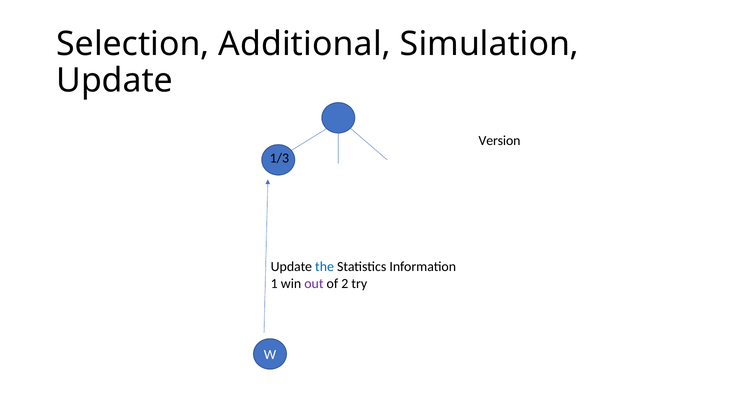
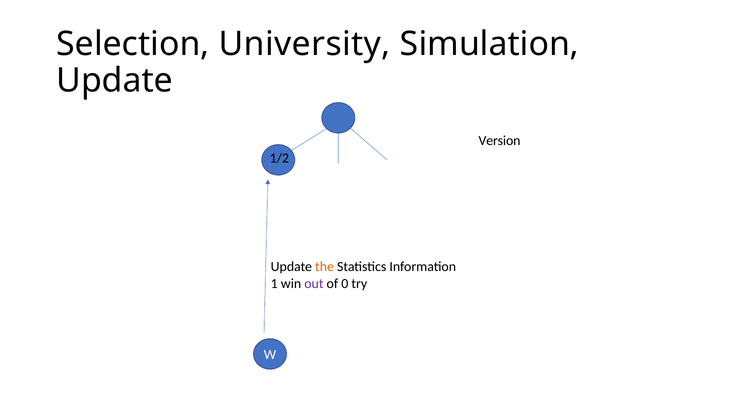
Additional: Additional -> University (305, 44)
1/3: 1/3 -> 1/2 (279, 158)
the colour: blue -> orange (325, 267)
2: 2 -> 0 (345, 283)
